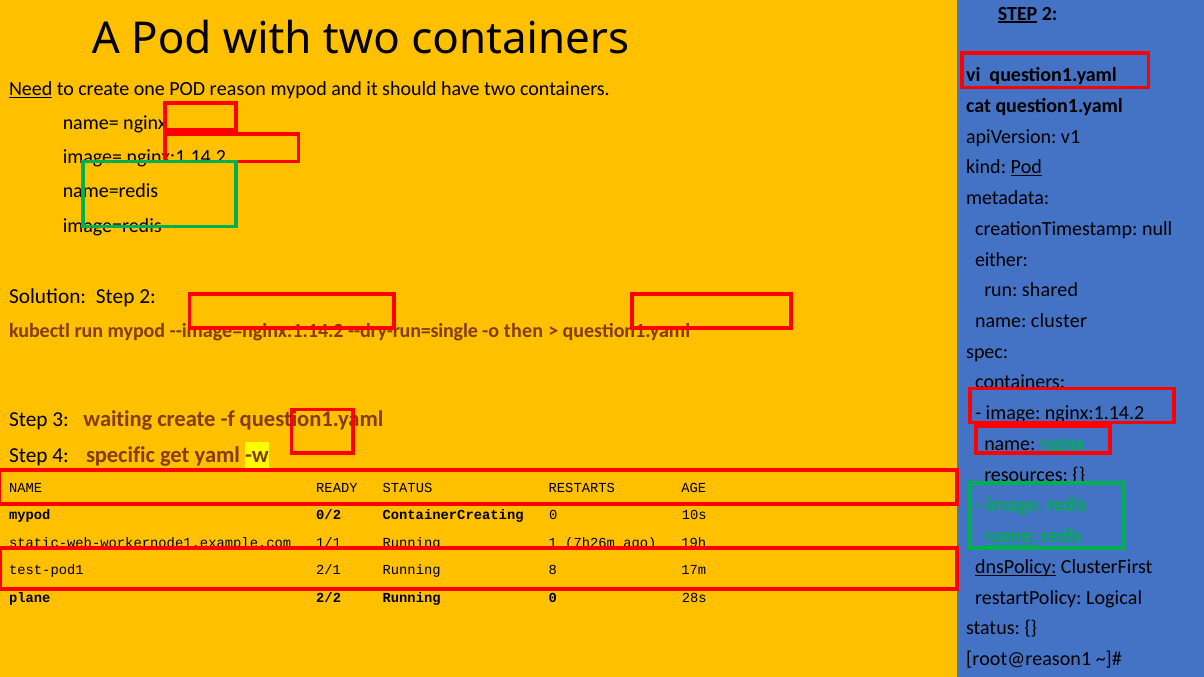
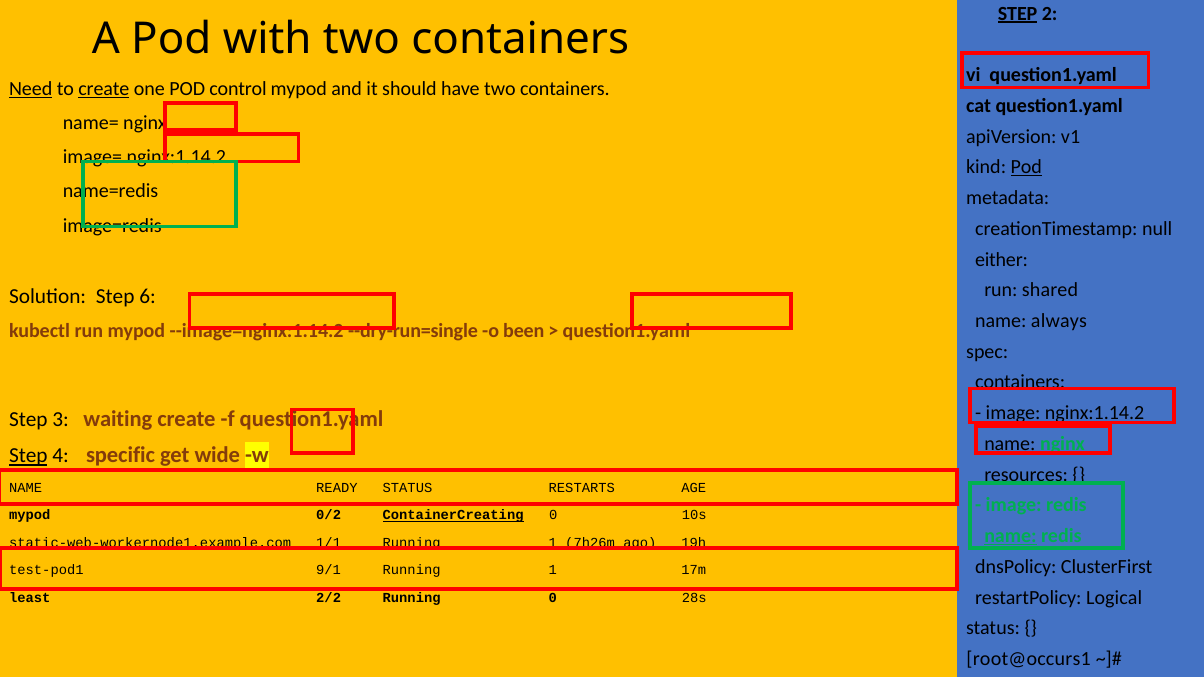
create underline: none -> present (104, 89)
reason: reason -> control (238, 89)
Solution Step 2: 2 -> 6 (148, 296)
cluster: cluster -> always (1059, 321)
then: then -> been (524, 331)
Step underline: none -> present (28, 456)
yaml: yaml -> wide (217, 456)
ContainerCreating underline: none -> present (453, 515)
dnsPolicy underline: present -> none (1016, 567)
2/1: 2/1 -> 9/1 (329, 570)
8: 8 -> 1 (553, 570)
plane: plane -> least (30, 598)
root@reason1: root@reason1 -> root@occurs1 (1029, 659)
